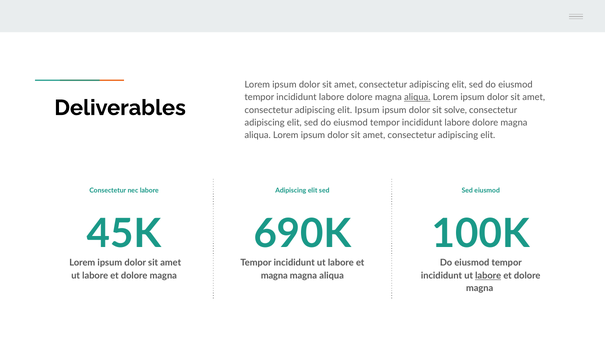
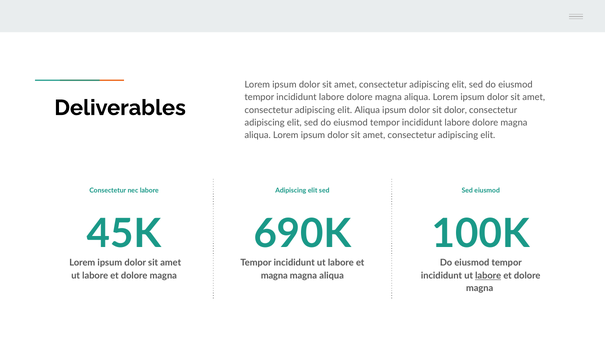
aliqua underline: present -> none (417, 97)
elit Ipsum: Ipsum -> Aliqua (367, 110)
sit solve: solve -> dolor (456, 110)
